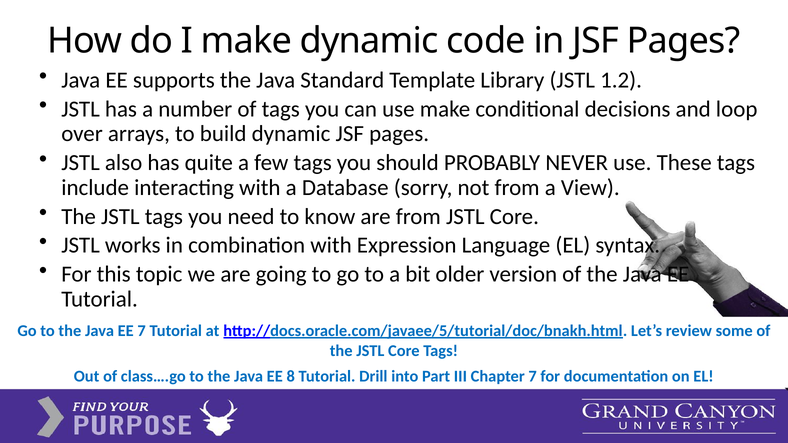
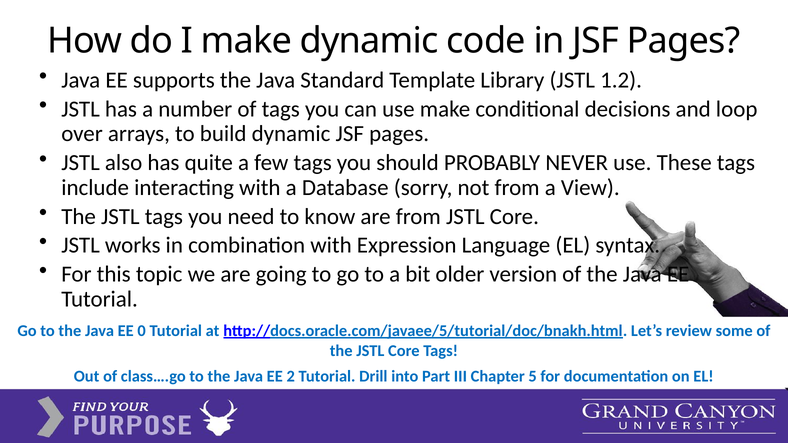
EE 7: 7 -> 0 (142, 331)
8: 8 -> 2 (291, 376)
Chapter 7: 7 -> 5 (533, 376)
